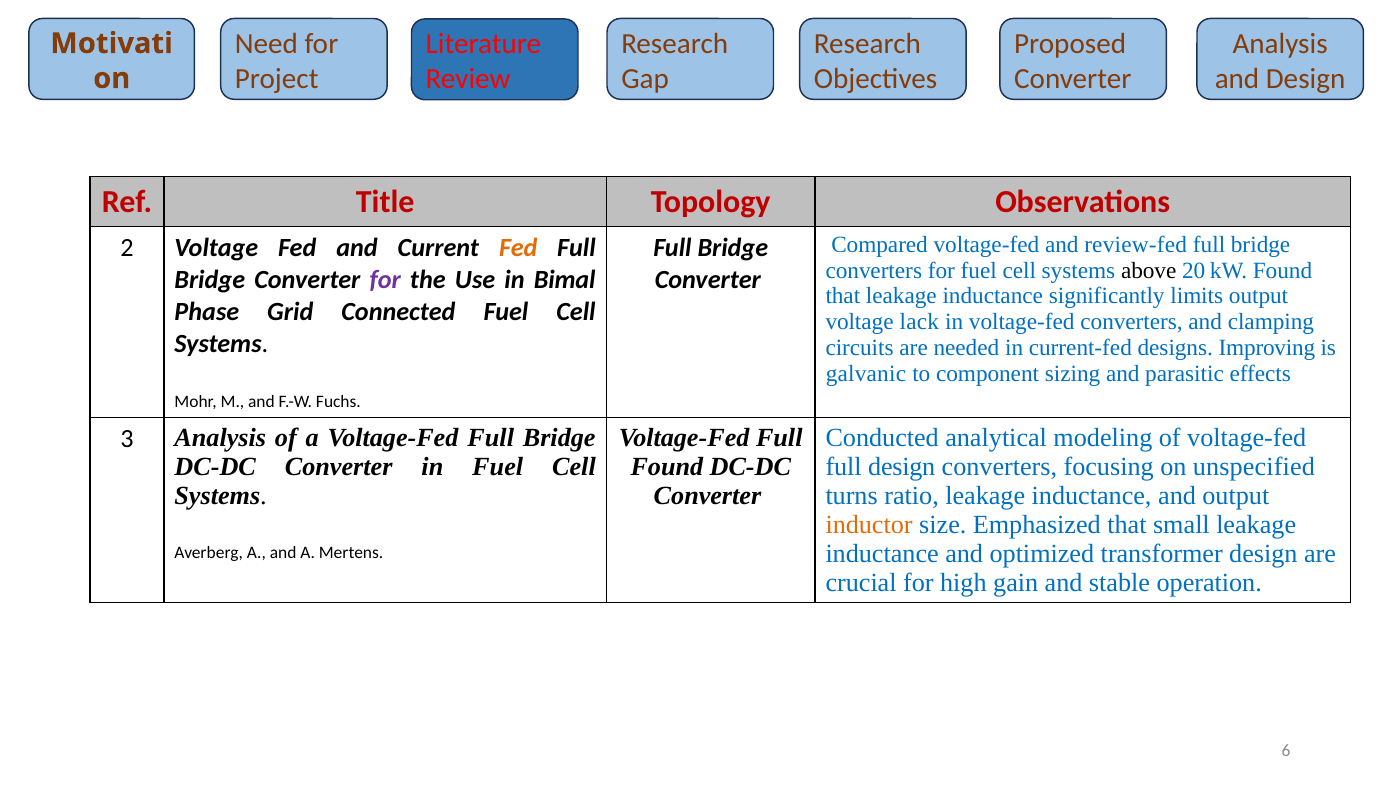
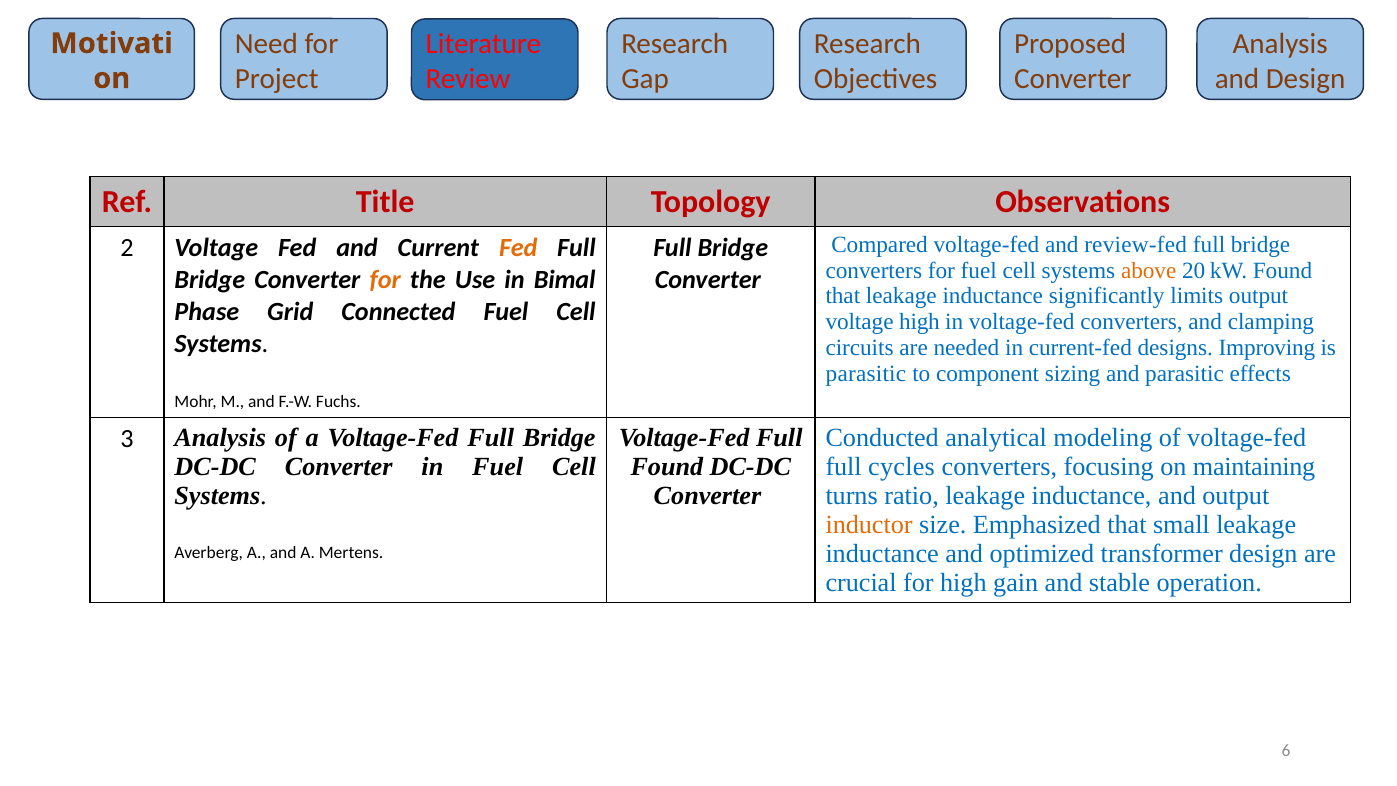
above colour: black -> orange (1149, 270)
for colour: purple -> orange (385, 280)
voltage lack: lack -> high (920, 322)
galvanic: galvanic -> parasitic (866, 374)
full design: design -> cycles (902, 467)
unspecified: unspecified -> maintaining (1254, 467)
